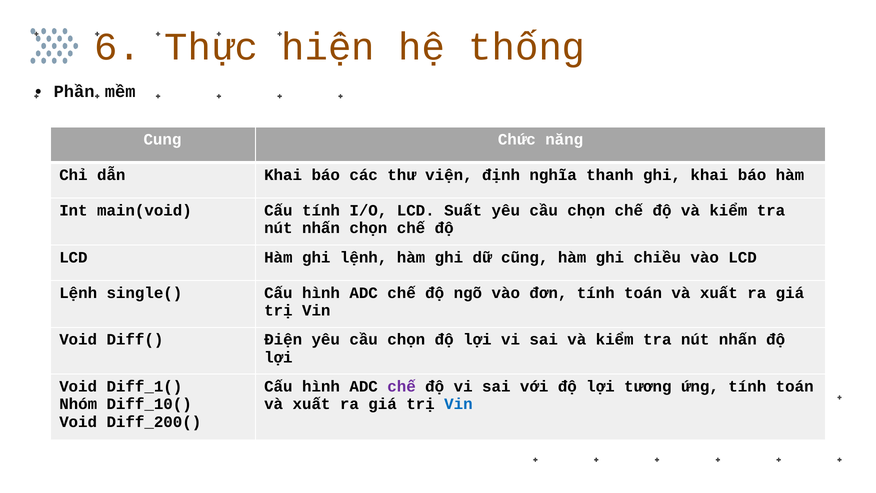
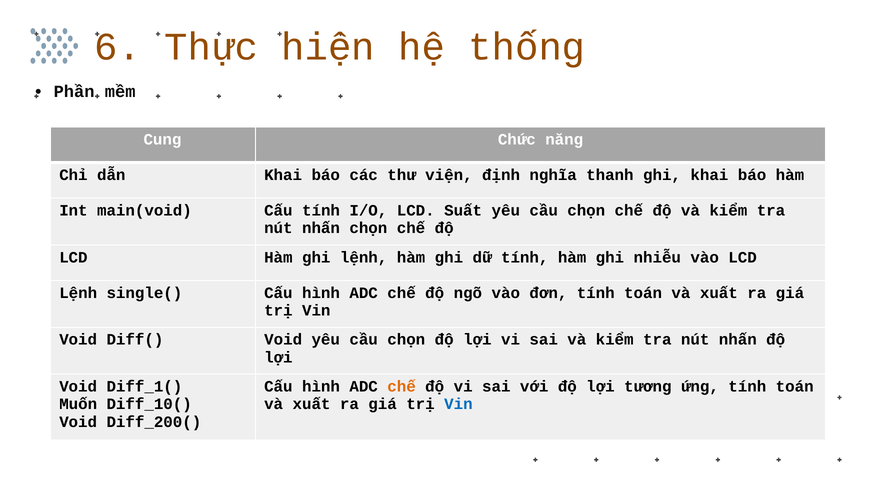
dữ cũng: cũng -> tính (525, 257)
chiều: chiều -> nhiễu (657, 257)
Diff( Điện: Điện -> Void (283, 339)
chế colour: purple -> orange (402, 386)
Nhóm: Nhóm -> Muốn (78, 404)
